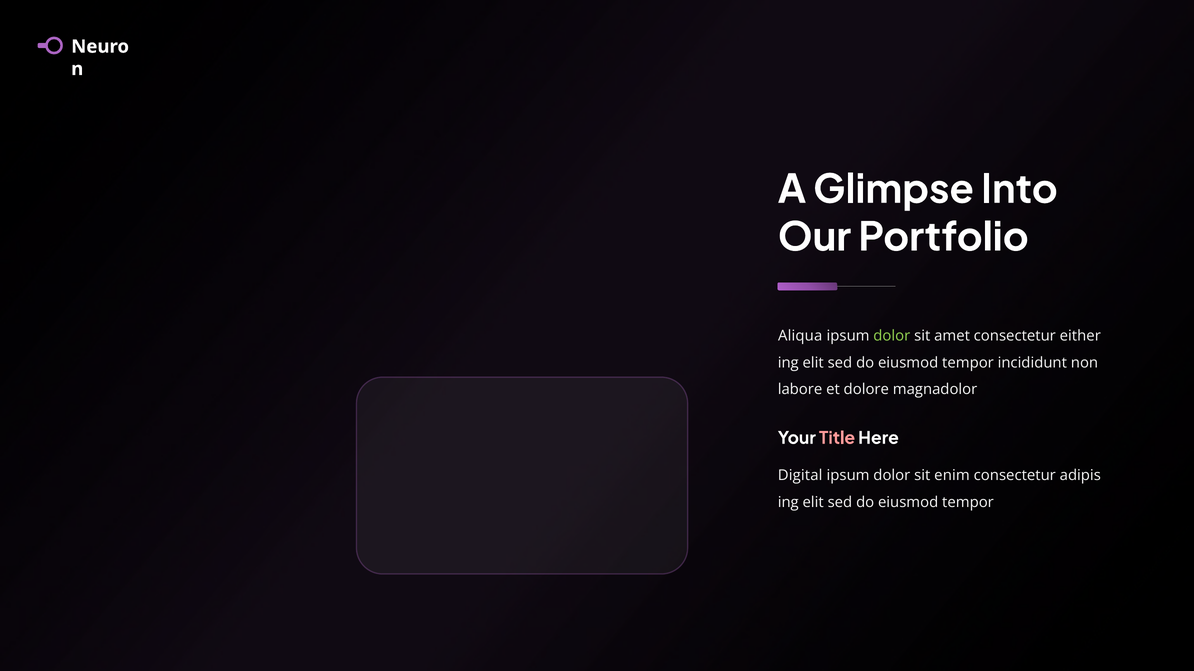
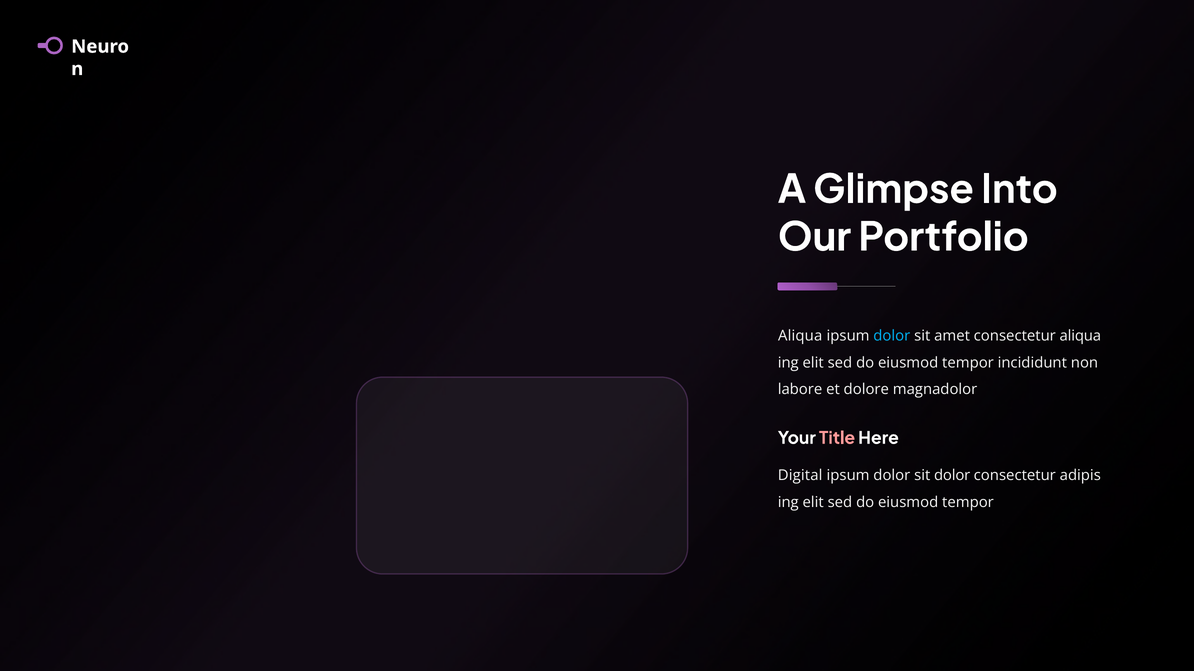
dolor colour: light green -> light blue (892, 336)
consectetur either: either -> aliqua (1080, 336)
sit enim: enim -> dolor (952, 476)
